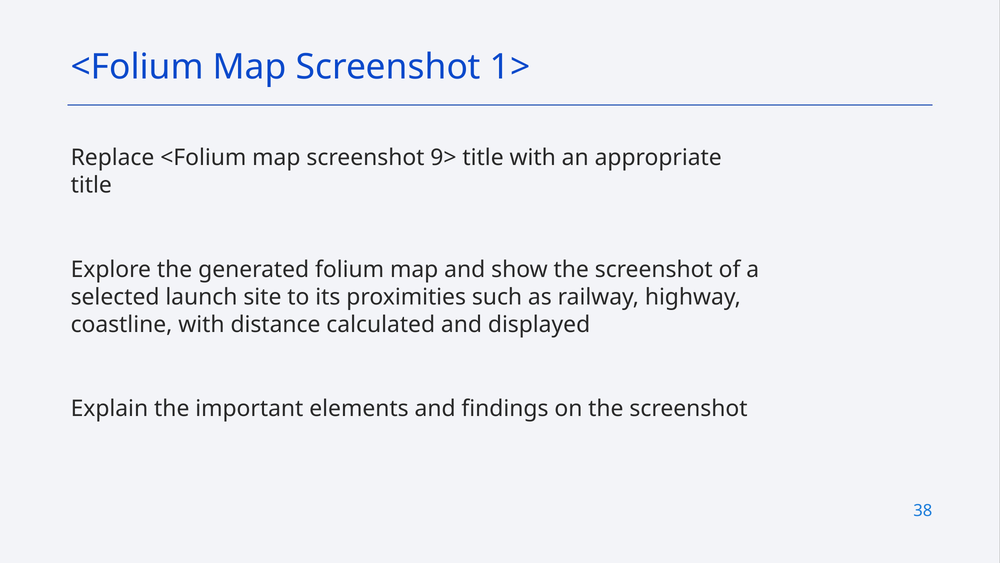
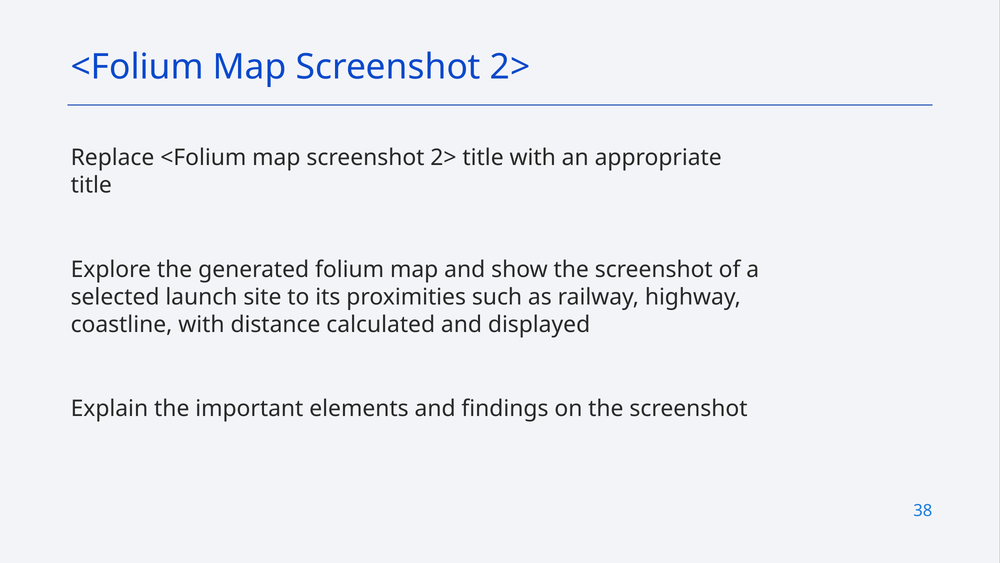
1>: 1> -> 2> (510, 67)
9>: 9> -> 2> (443, 158)
